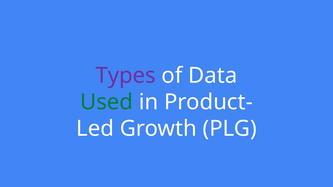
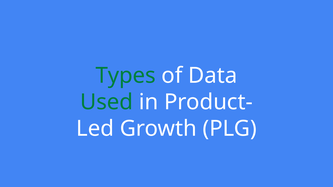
Types colour: purple -> green (126, 76)
